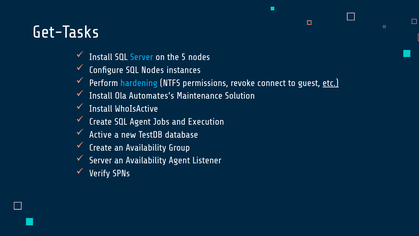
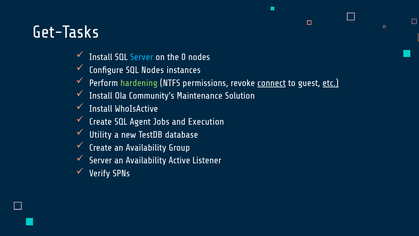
5: 5 -> 0 (184, 57)
hardening colour: light blue -> light green (139, 83)
connect underline: none -> present (272, 83)
Automates’s: Automates’s -> Community’s (152, 96)
Active: Active -> Utility (101, 135)
Availability Agent: Agent -> Active (179, 160)
